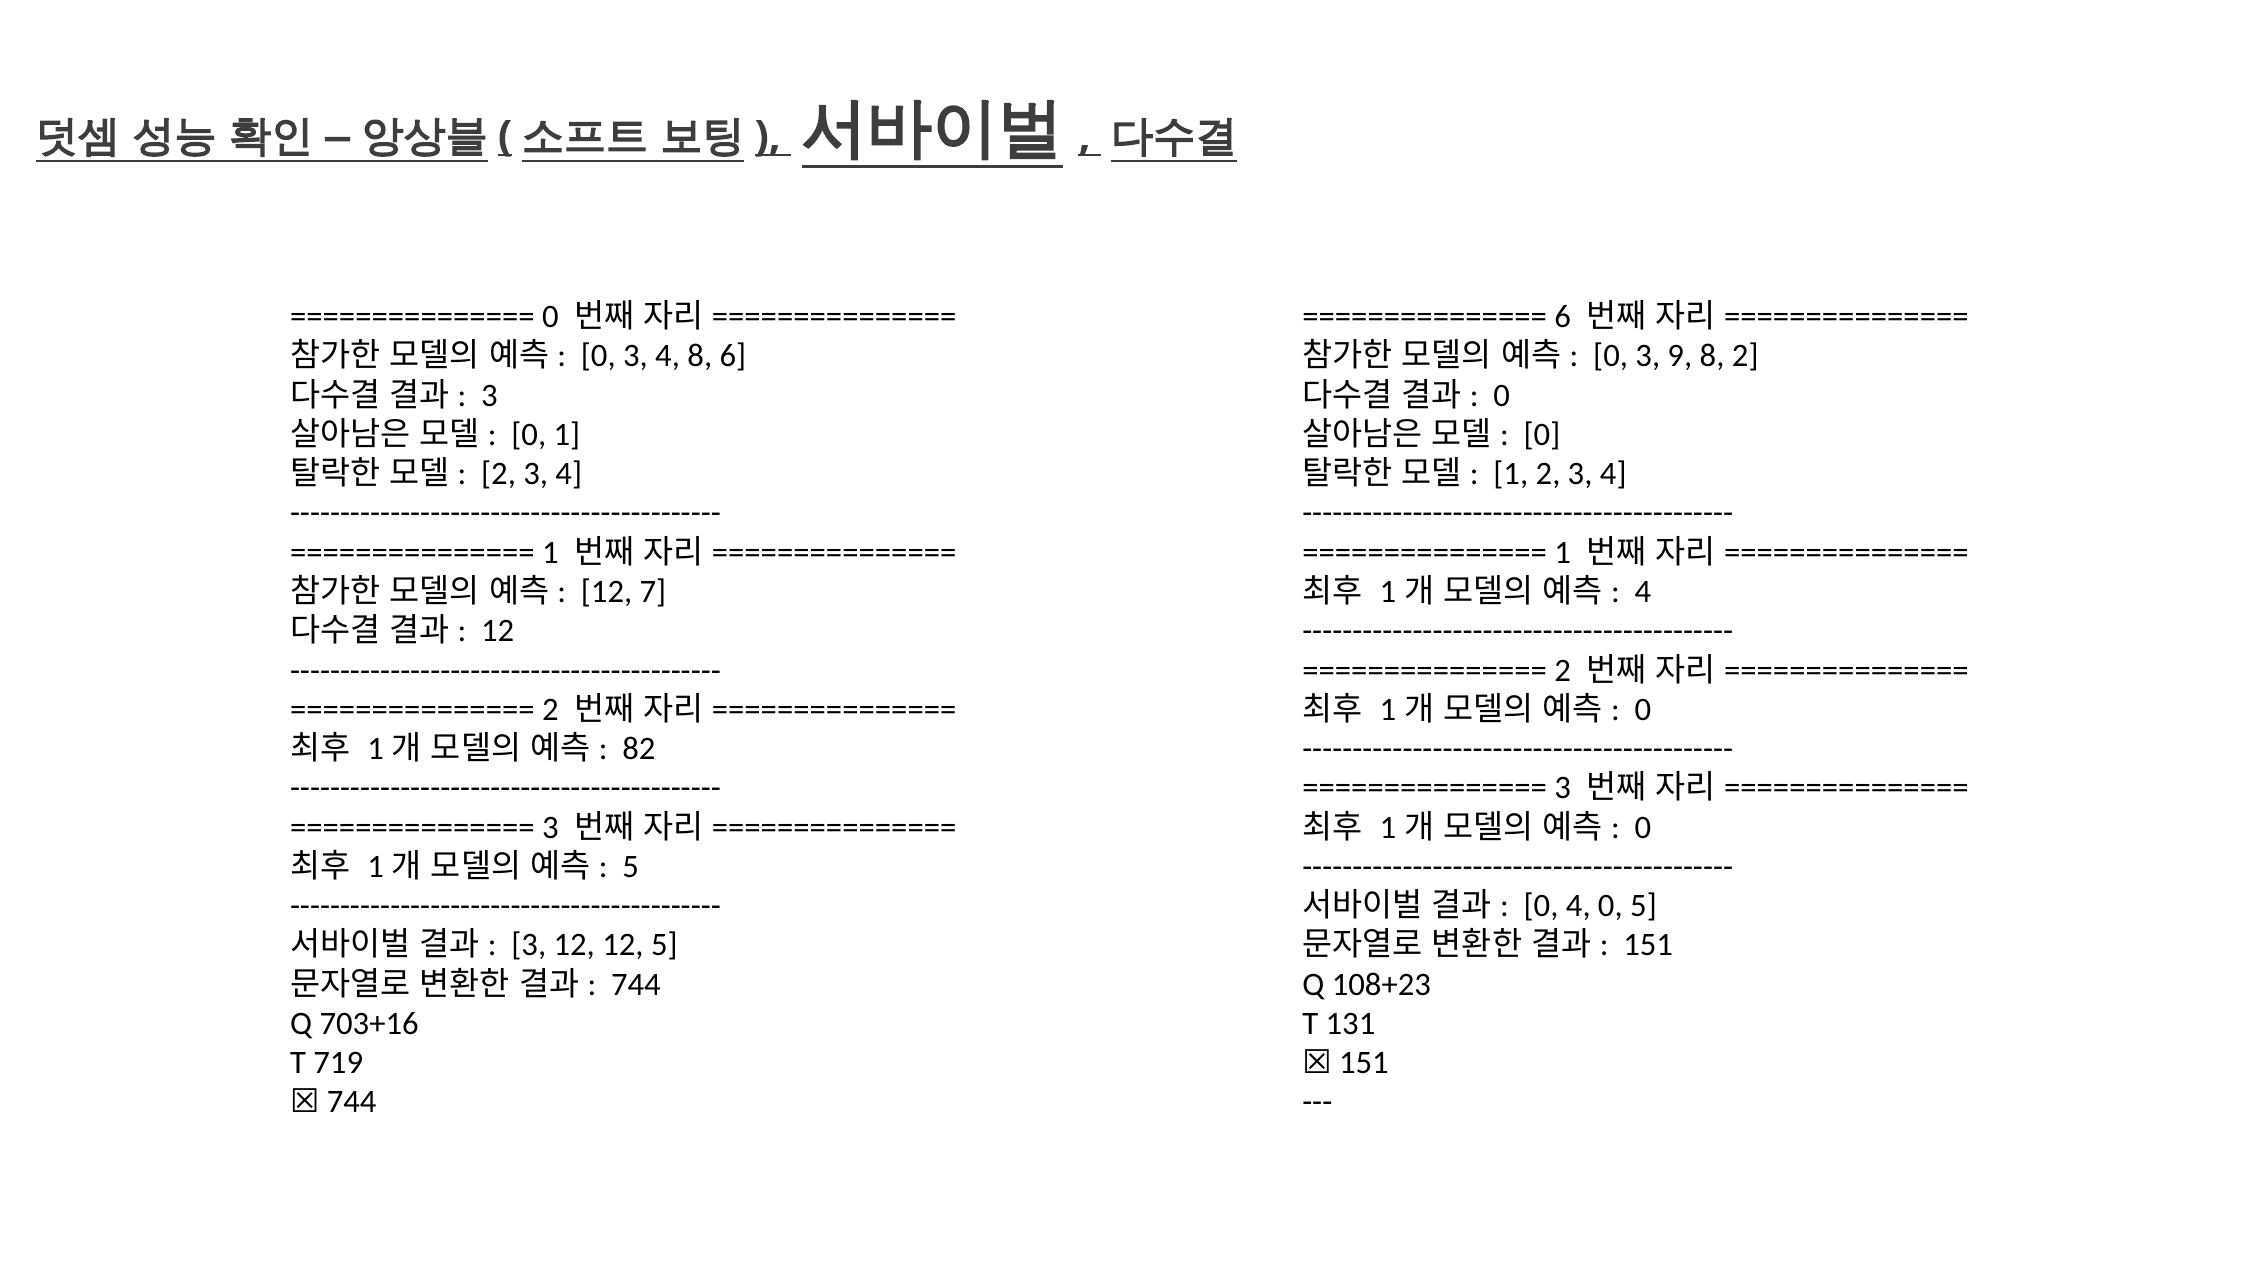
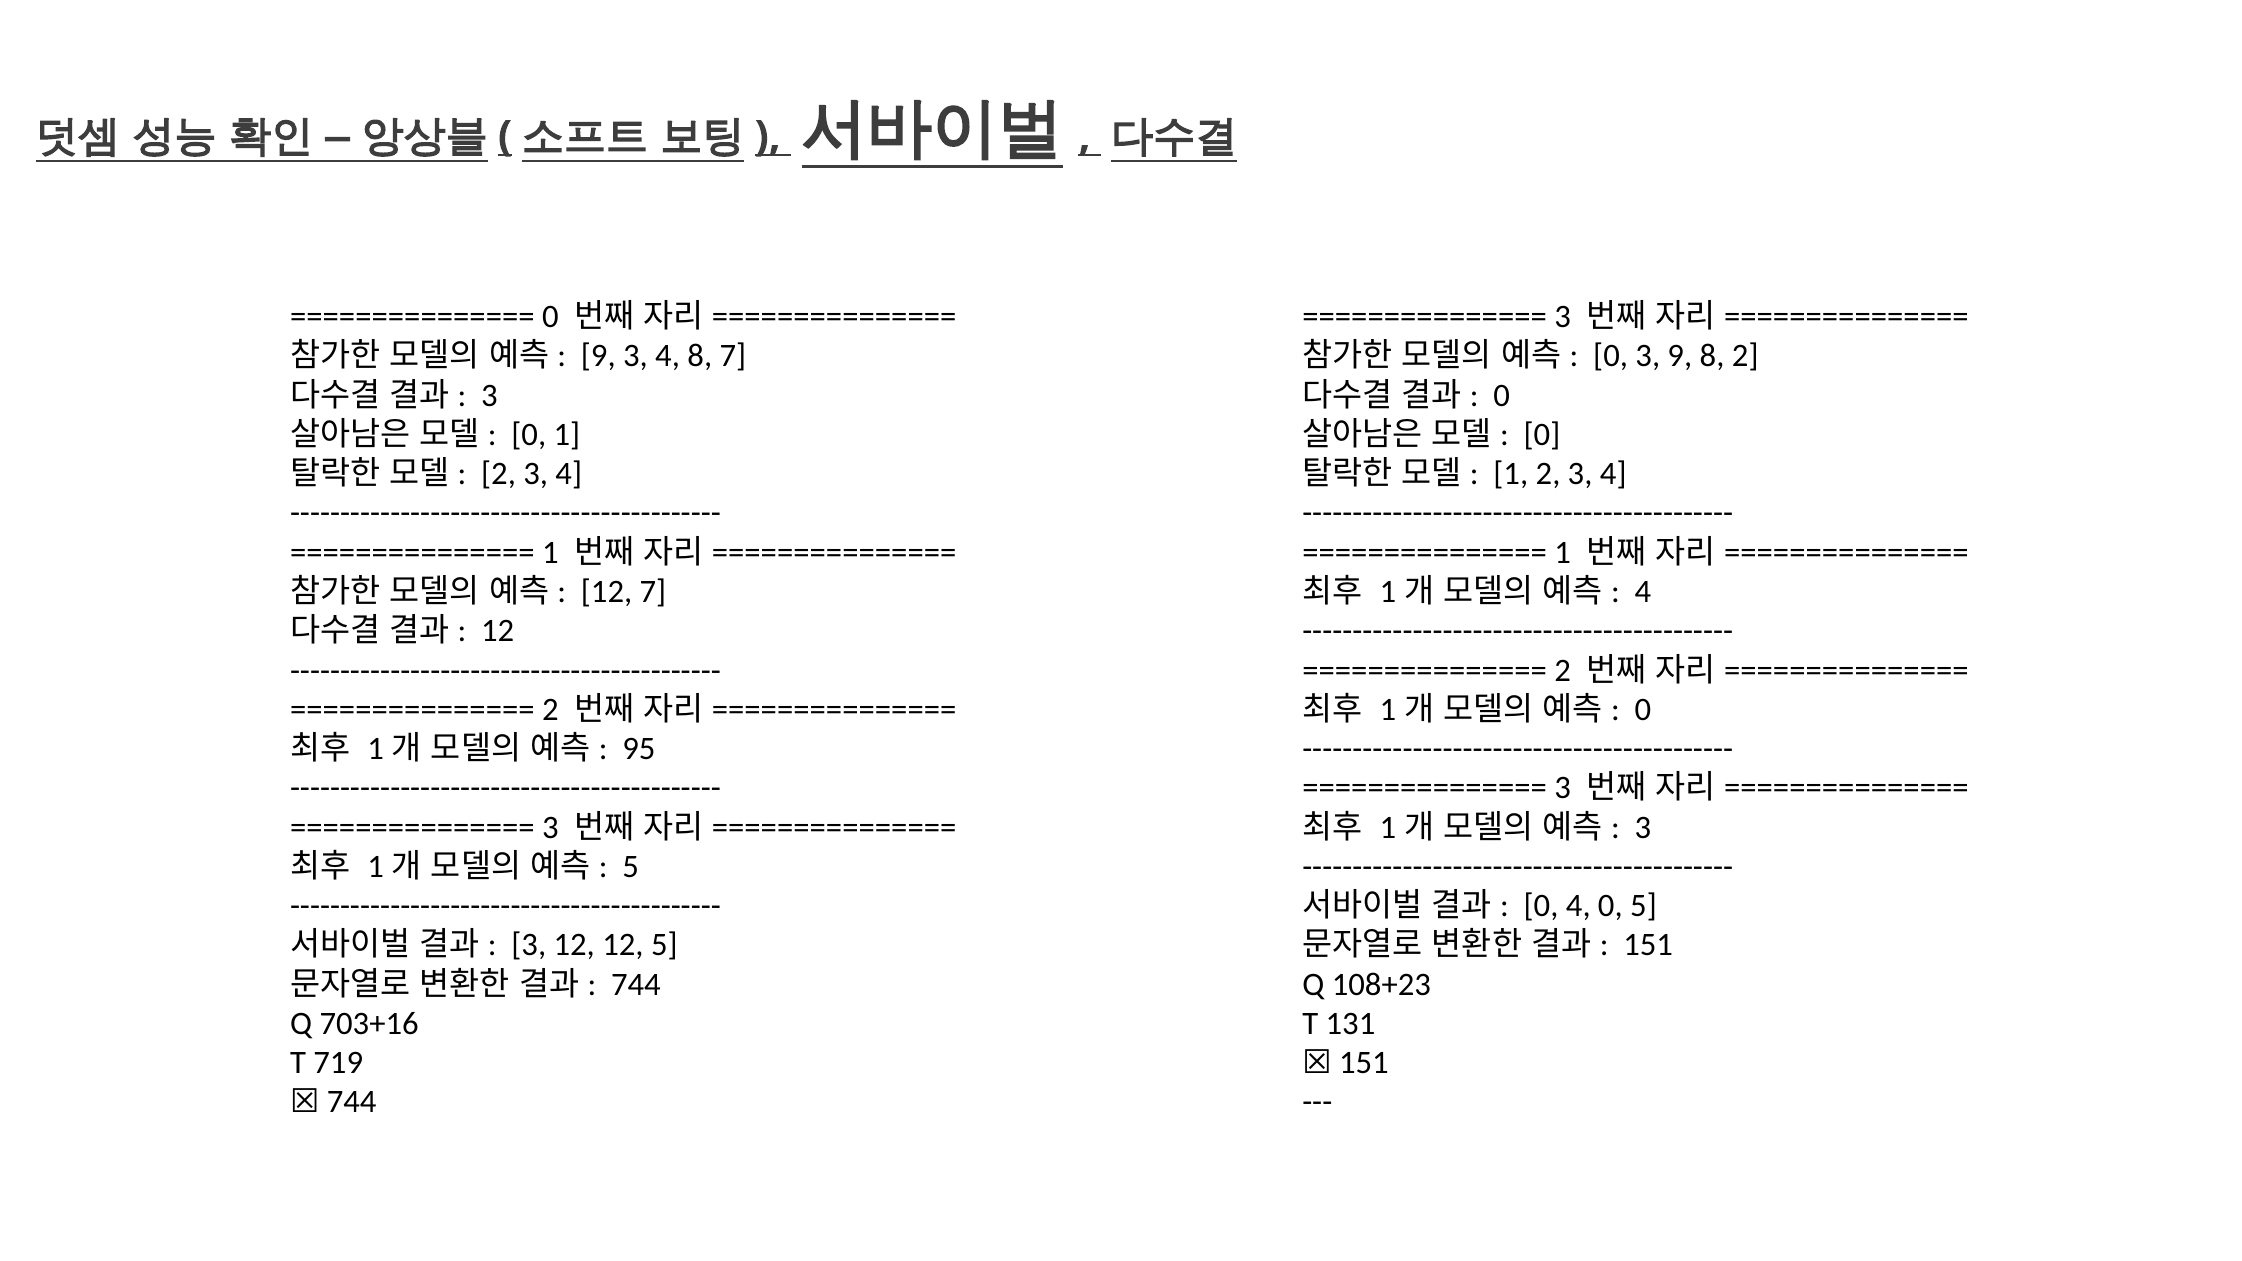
6: 6 -> 3 (1563, 317)
0: 0 -> 9 (598, 356)
8 6: 6 -> 7 (733, 356)
82: 82 -> 95 (639, 749)
0: 0 -> 3 (1643, 827)
